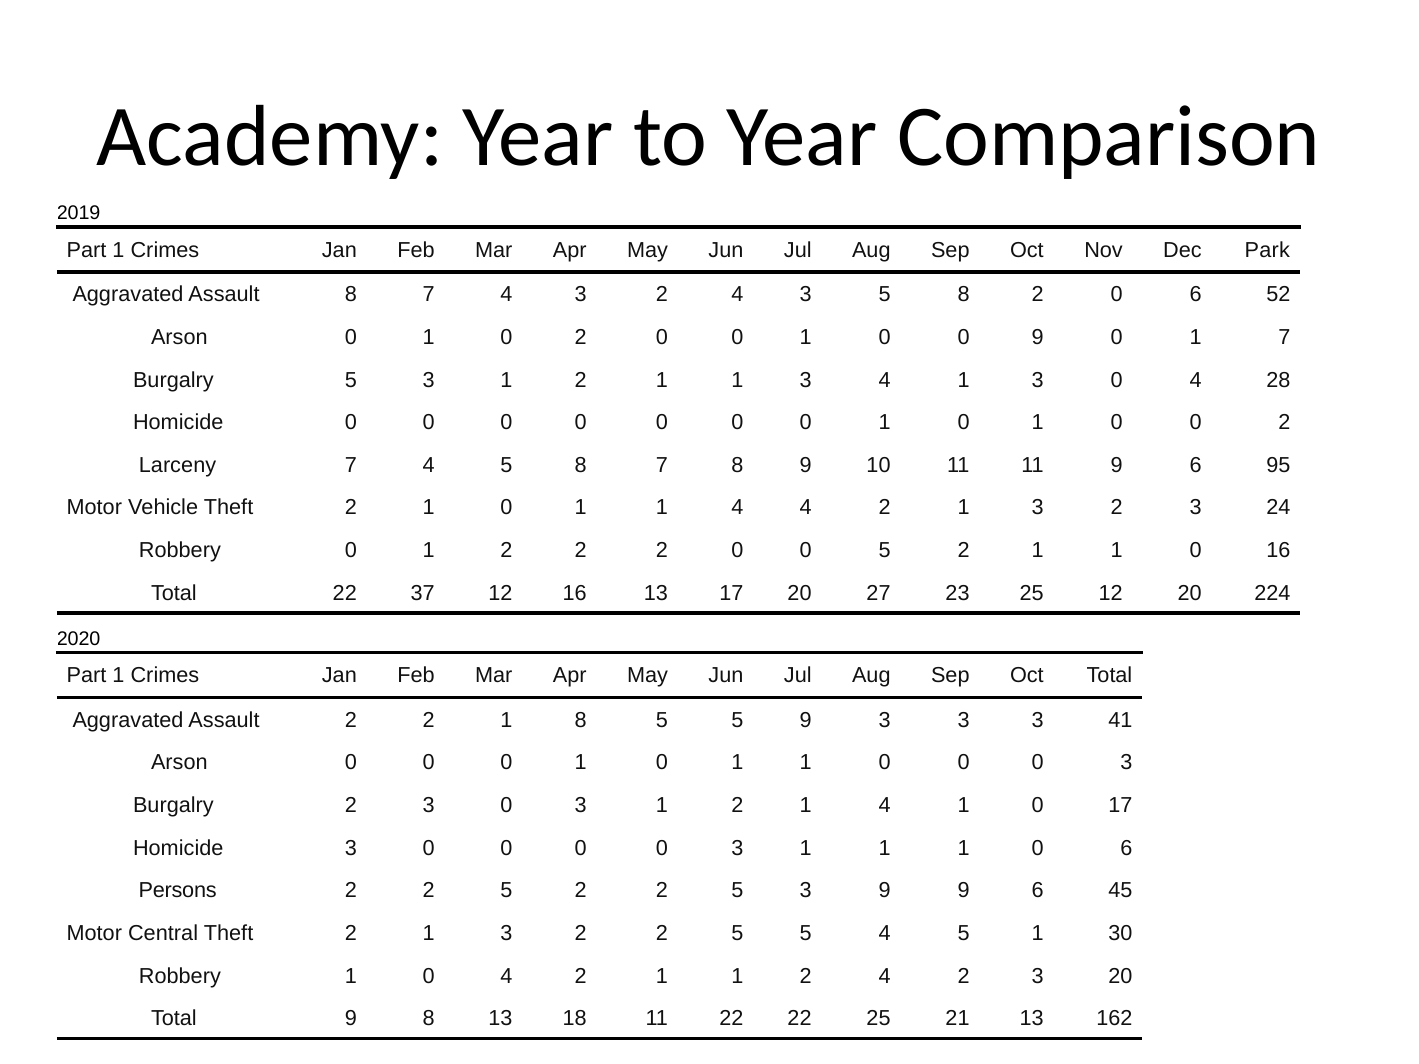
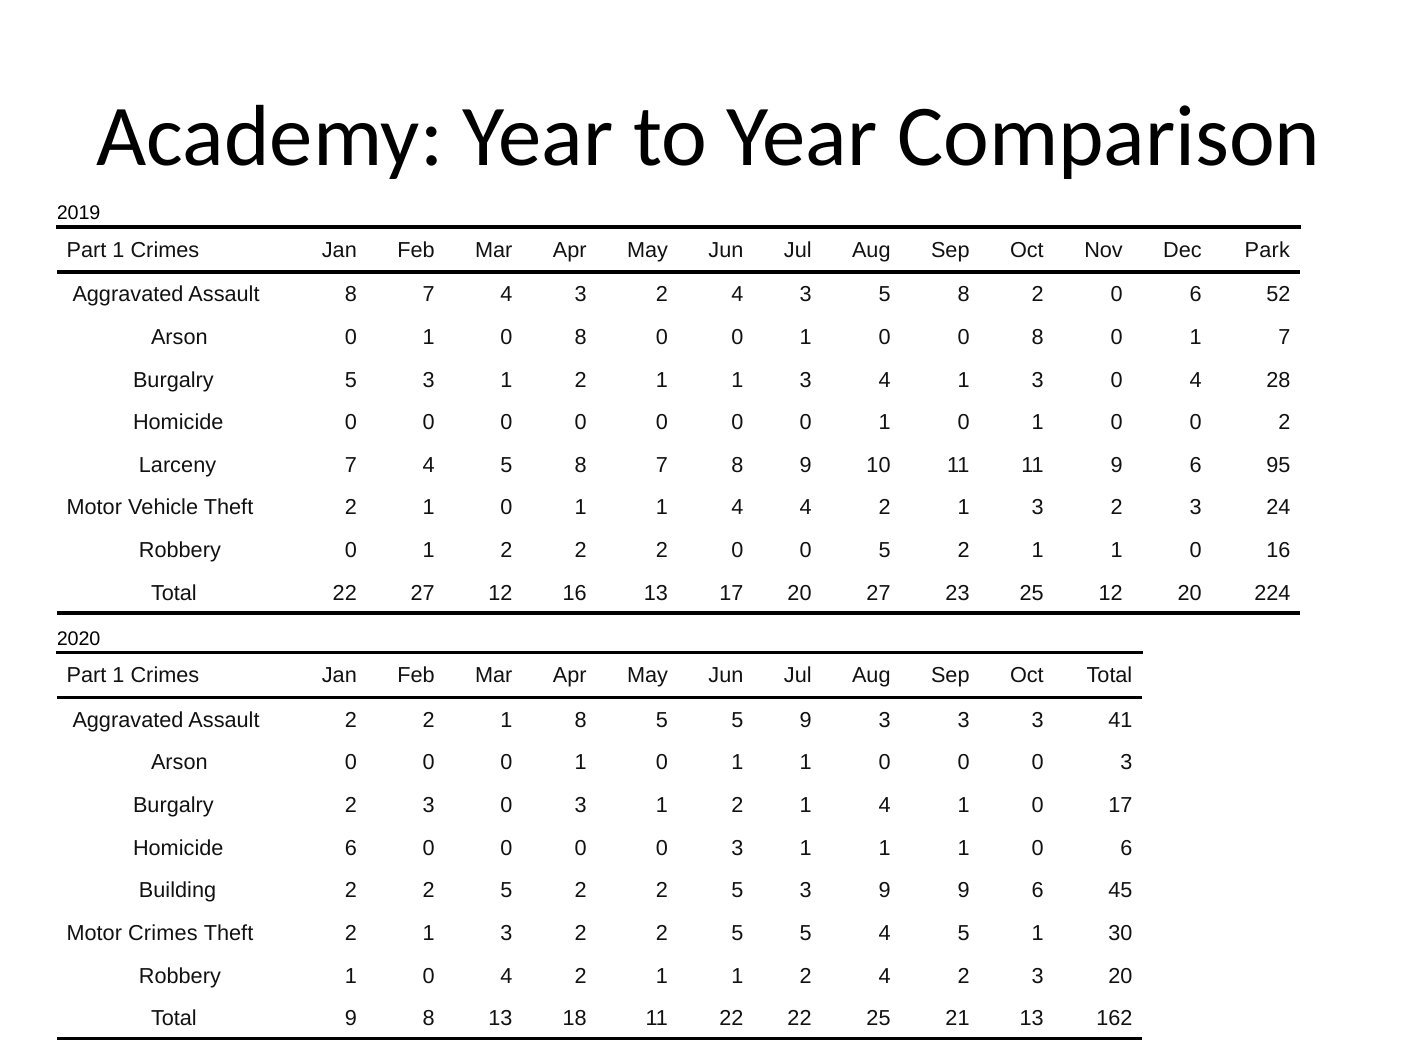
1 0 2: 2 -> 8 (581, 337)
0 0 9: 9 -> 8 (1038, 337)
22 37: 37 -> 27 (423, 593)
Homicide 3: 3 -> 6 (351, 848)
Persons: Persons -> Building (178, 891)
Motor Central: Central -> Crimes (163, 934)
